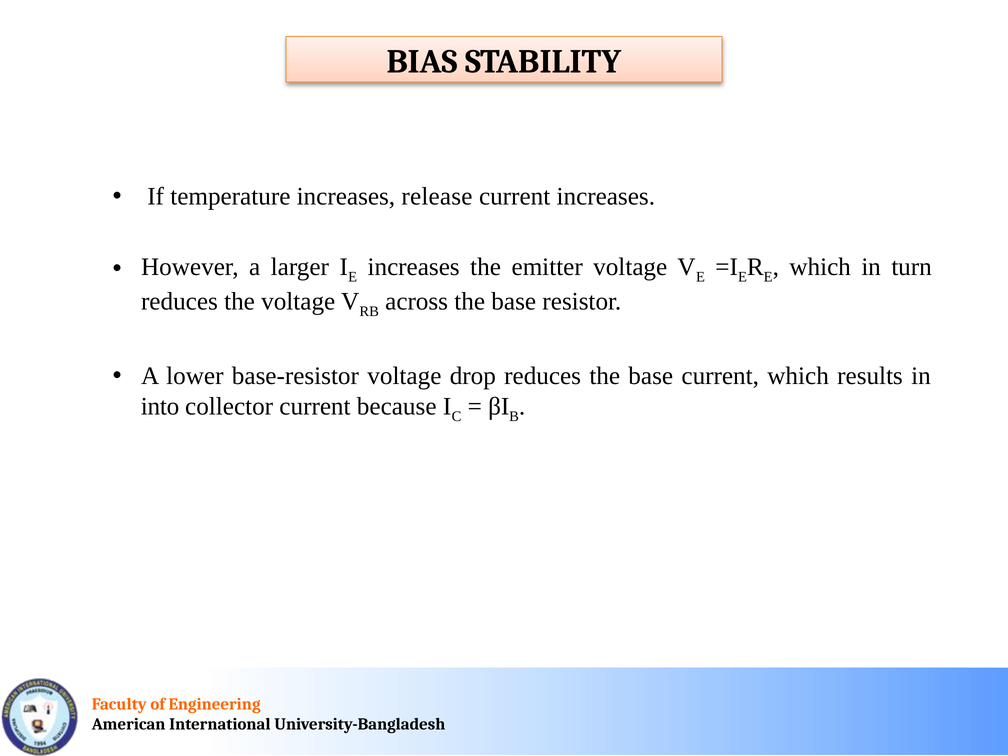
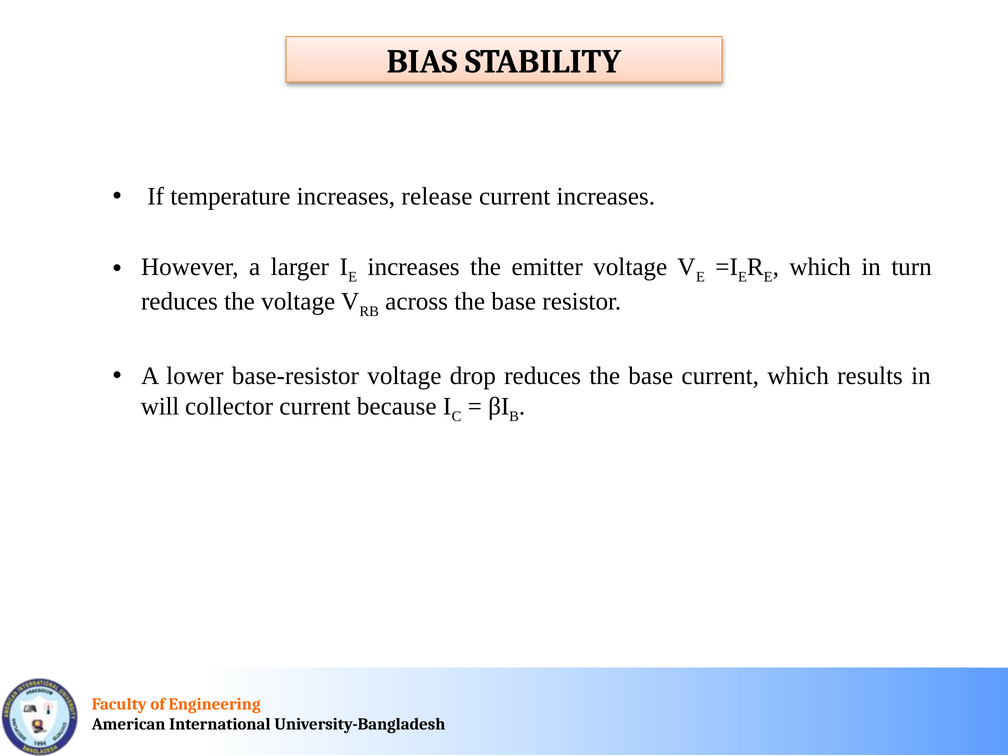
into: into -> will (160, 406)
